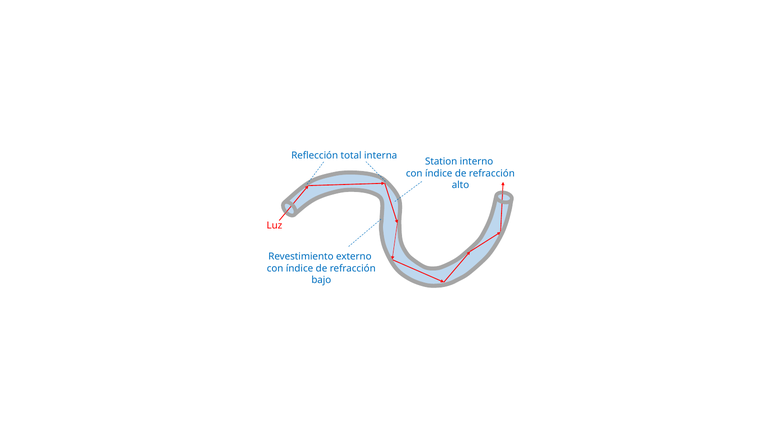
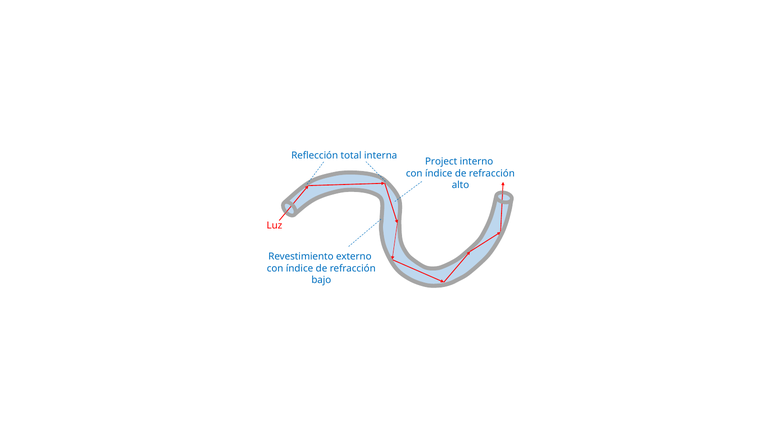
Station: Station -> Project (441, 162)
